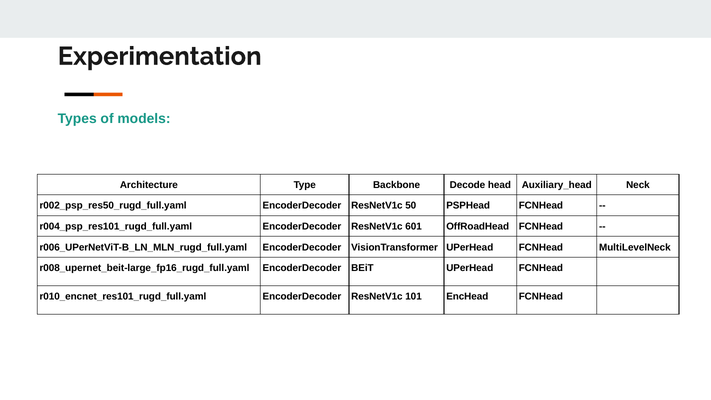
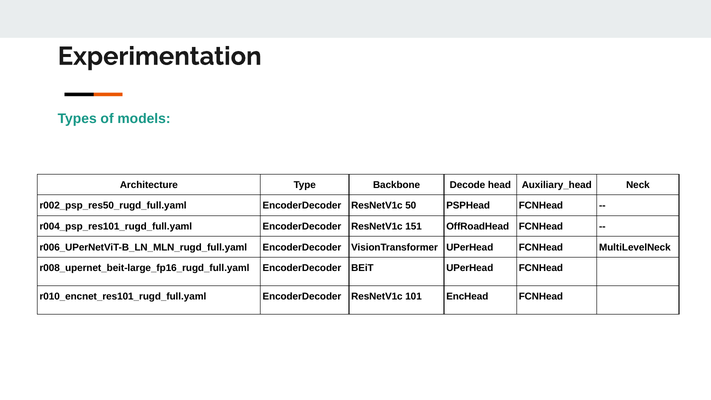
601: 601 -> 151 (414, 226)
